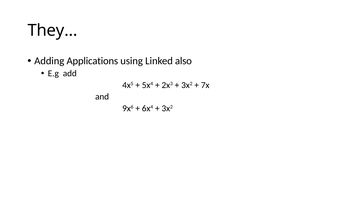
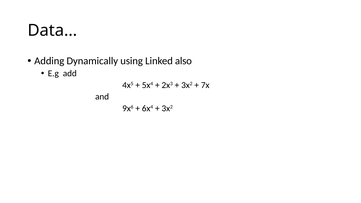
They…: They… -> Data… (52, 30)
Applications: Applications -> Dynamically (92, 61)
